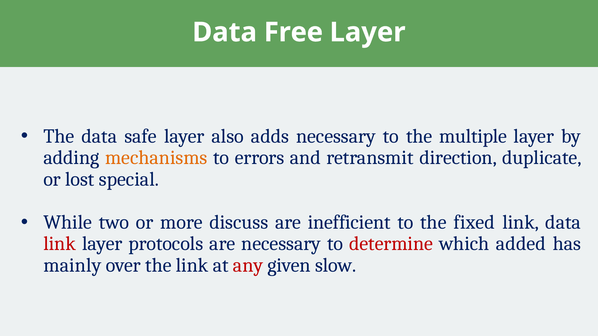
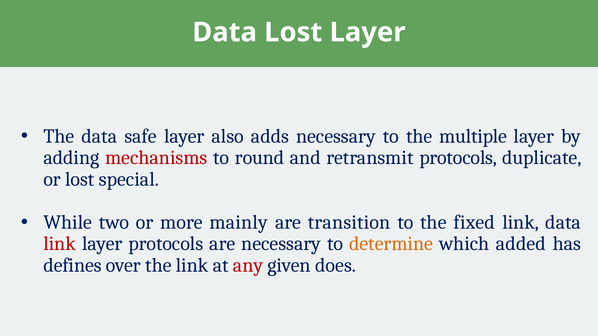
Data Free: Free -> Lost (293, 32)
mechanisms colour: orange -> red (156, 158)
errors: errors -> round (260, 158)
retransmit direction: direction -> protocols (458, 158)
discuss: discuss -> mainly (239, 222)
inefficient: inefficient -> transition (349, 222)
determine colour: red -> orange (391, 244)
mainly: mainly -> defines (72, 266)
slow: slow -> does (336, 266)
